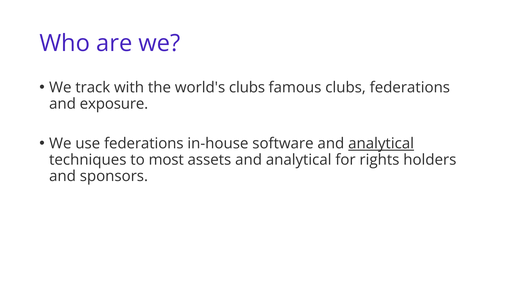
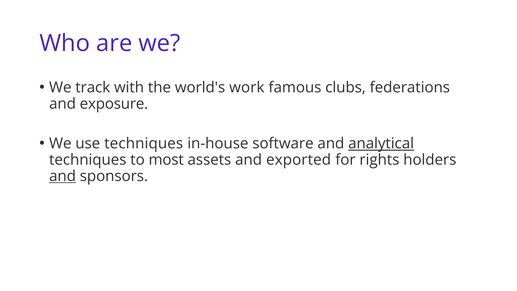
world's clubs: clubs -> work (247, 87)
use federations: federations -> techniques (144, 143)
assets and analytical: analytical -> exported (299, 160)
and underline: none -> present (63, 176)
